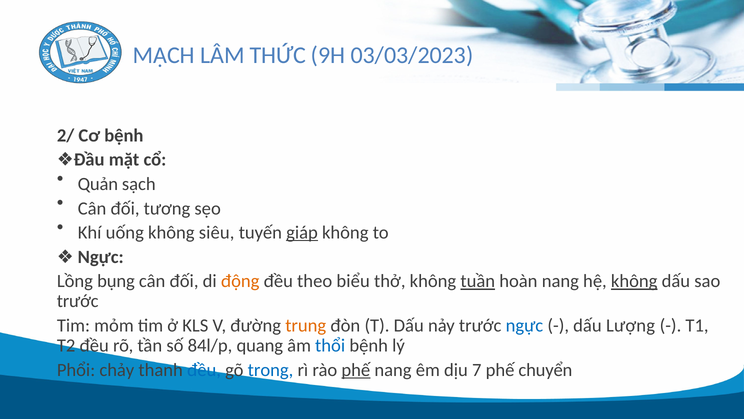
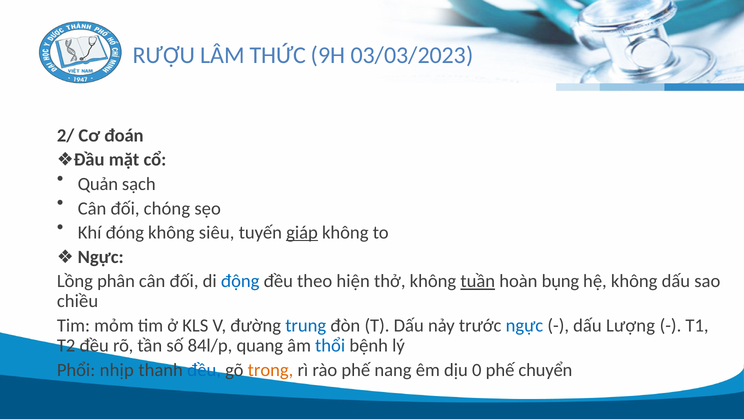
MẠCH: MẠCH -> RƯỢU (164, 55)
Cơ bệnh: bệnh -> đoán (124, 135)
tương: tương -> chóng (167, 208)
uống: uống -> đóng (125, 232)
bụng: bụng -> phân (116, 281)
động colour: orange -> blue (240, 281)
biểu: biểu -> hiện (353, 281)
hoàn nang: nang -> bụng (560, 281)
không underline: present -> none (634, 281)
trước: trước -> chiều (78, 301)
trung colour: orange -> blue (306, 325)
chảy: chảy -> nhịp (117, 370)
trong colour: blue -> orange (271, 370)
phế underline: present -> none (356, 370)
7: 7 -> 0 (477, 370)
